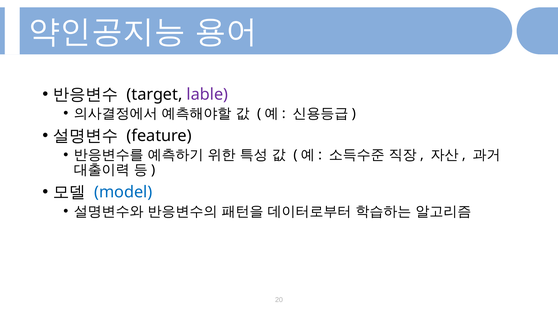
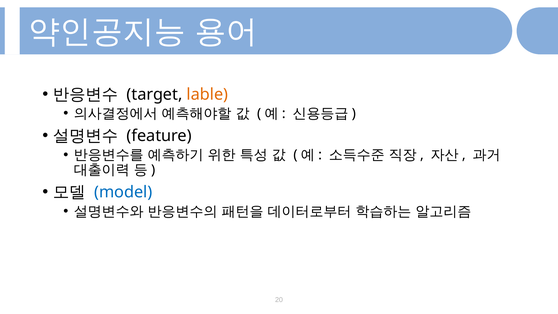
lable colour: purple -> orange (207, 94)
